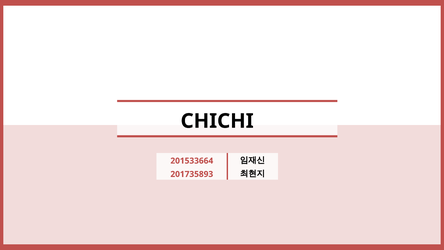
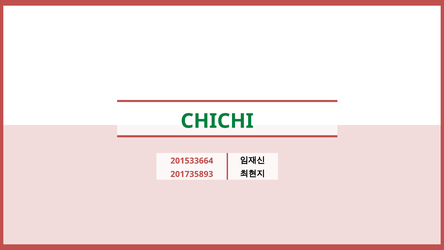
CHICHI colour: black -> green (217, 121)
